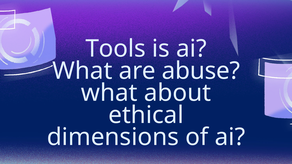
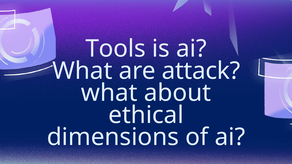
abuse: abuse -> attack (201, 71)
